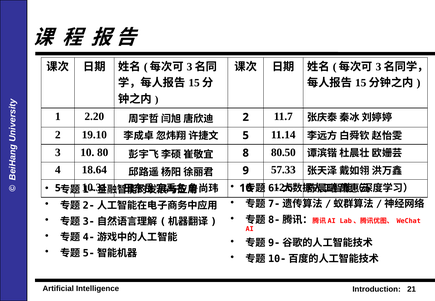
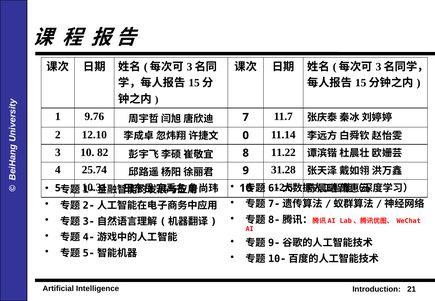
2.20: 2.20 -> 9.76 (94, 117)
2: 2 -> 7 (246, 117)
19.10: 19.10 -> 12.10 (94, 135)
5: 5 -> 0 (246, 135)
80: 80 -> 82 (103, 152)
80.50: 80.50 -> 11.22 (283, 152)
18.64: 18.64 -> 25.74 (94, 170)
57.33: 57.33 -> 31.28 (283, 170)
